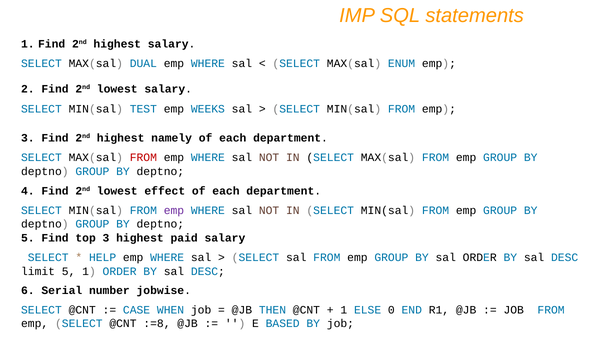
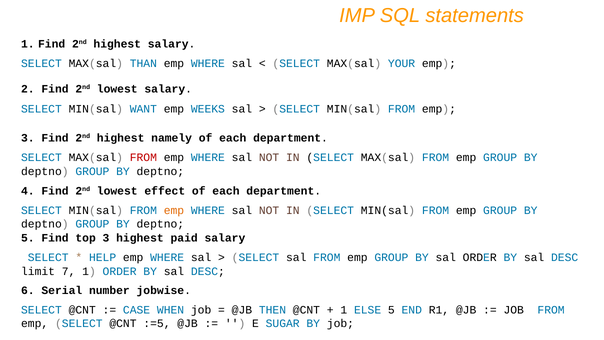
DUAL: DUAL -> THAN (143, 63)
ENUM: ENUM -> YOUR (402, 63)
TEST: TEST -> WANT (143, 109)
emp colour: purple -> orange (174, 210)
limit 5: 5 -> 7 (69, 271)
ELSE 0: 0 -> 5 (391, 310)
:=8: :=8 -> :=5 (157, 323)
BASED: BASED -> SUGAR (283, 323)
